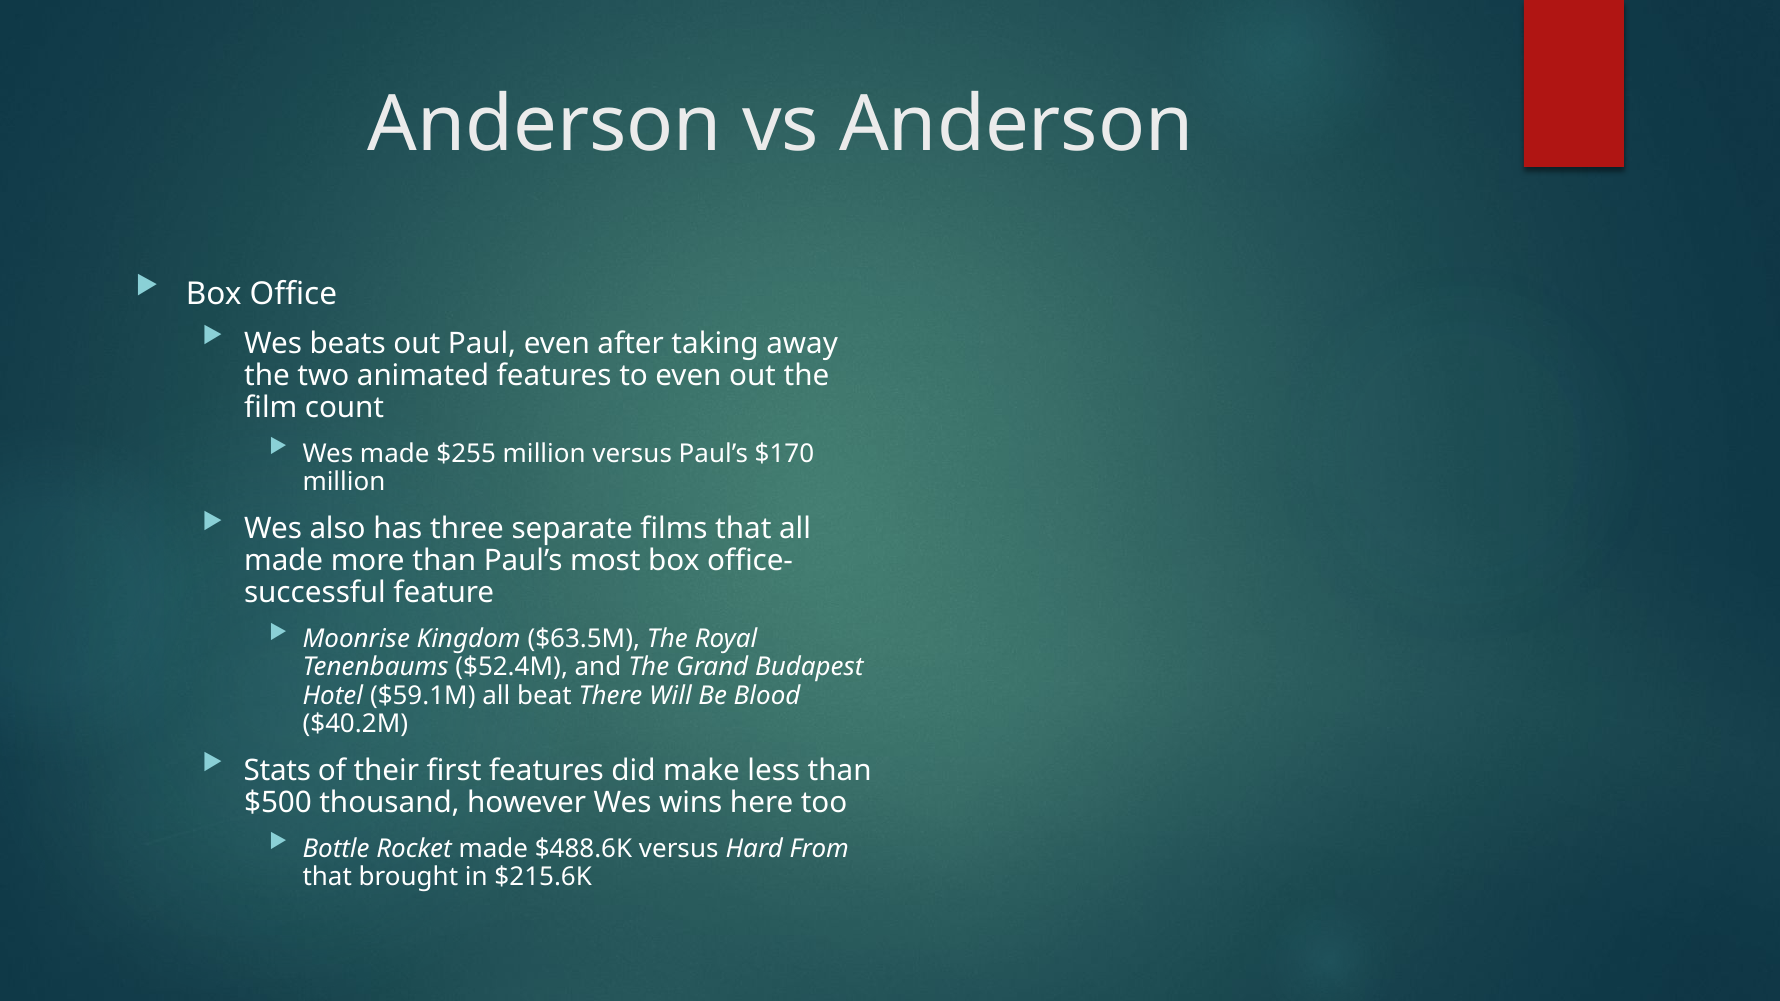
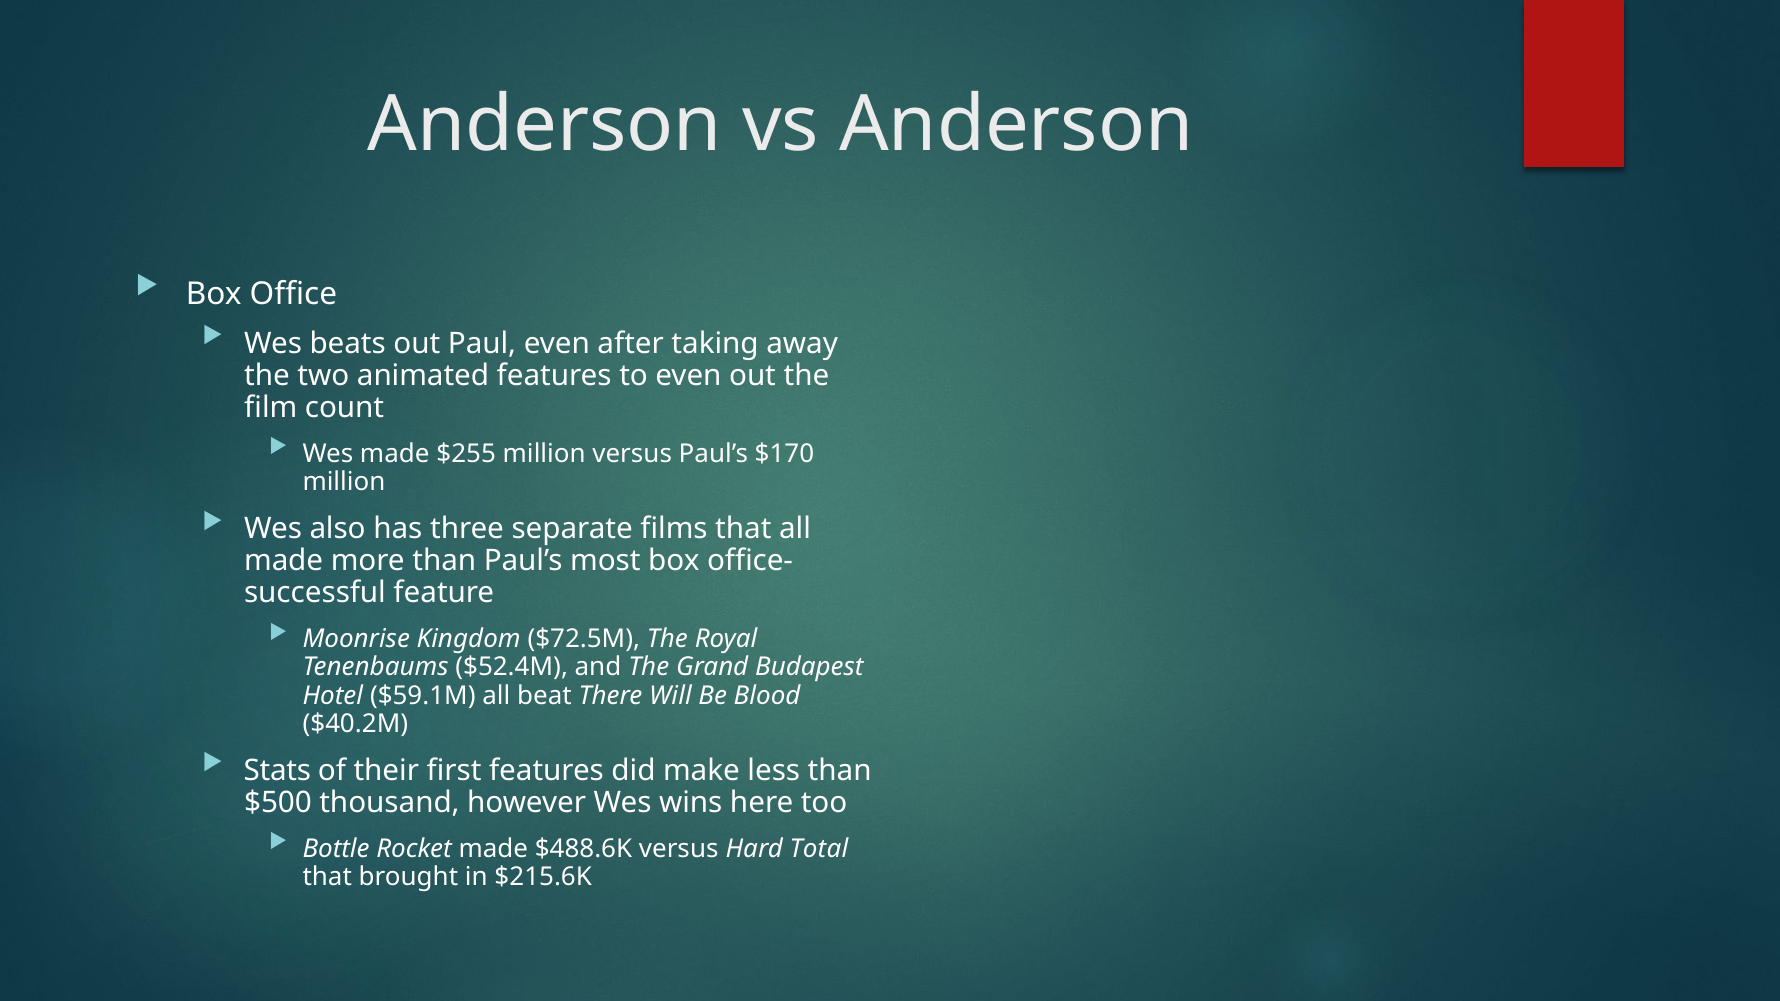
$63.5M: $63.5M -> $72.5M (584, 639)
From: From -> Total (819, 849)
